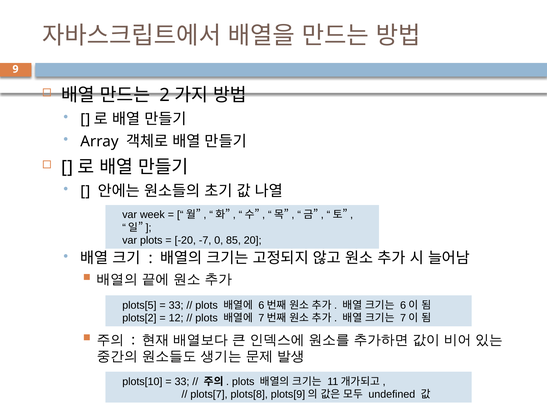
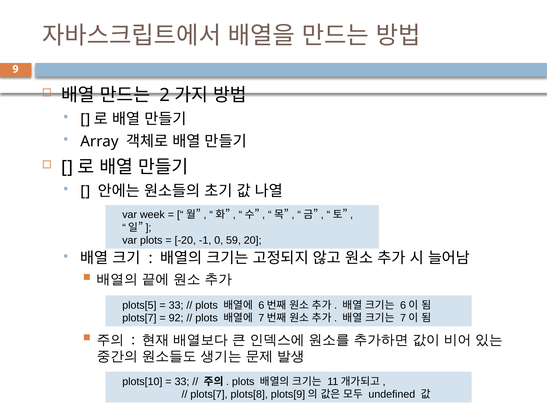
-7: -7 -> -1 (205, 240)
85: 85 -> 59 (233, 240)
plots[2: plots[2 -> plots[7 (139, 318)
12: 12 -> 92 (176, 318)
